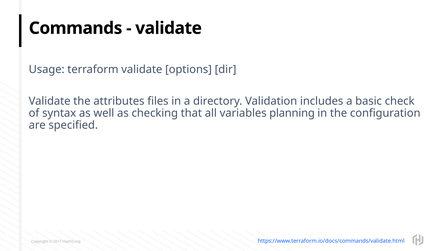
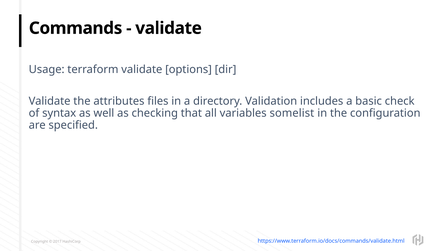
planning: planning -> somelist (292, 113)
